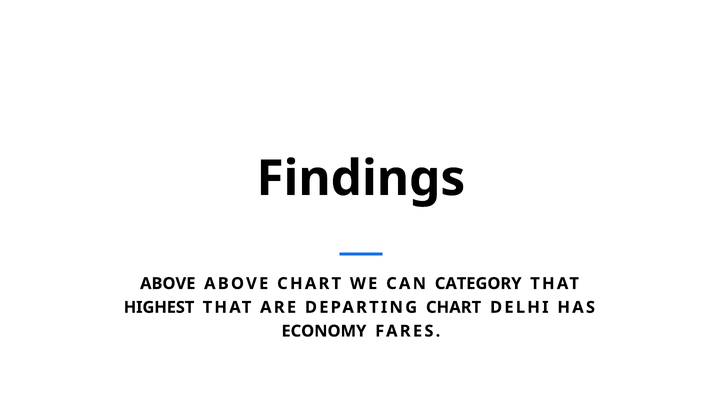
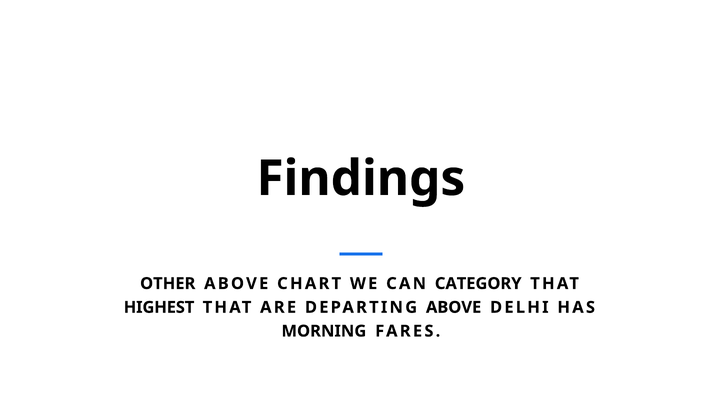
ABOVE: ABOVE -> OTHER (168, 284)
DEPARTING CHART: CHART -> ABOVE (454, 307)
ECONOMY: ECONOMY -> MORNING (324, 331)
